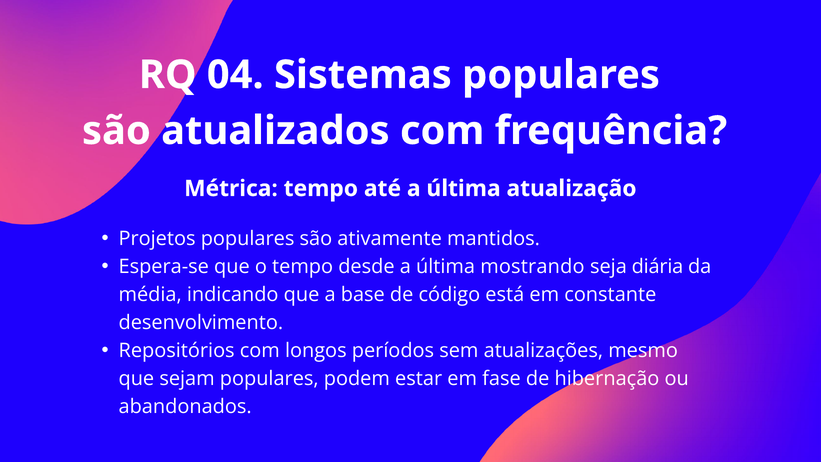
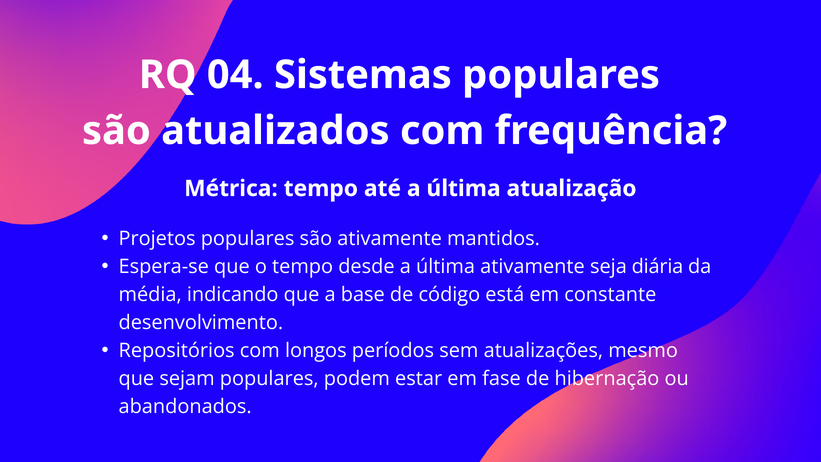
mostrando: mostrando -> ativamente (532, 267)
